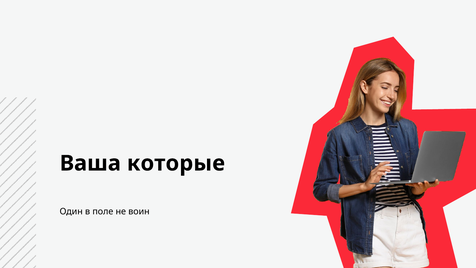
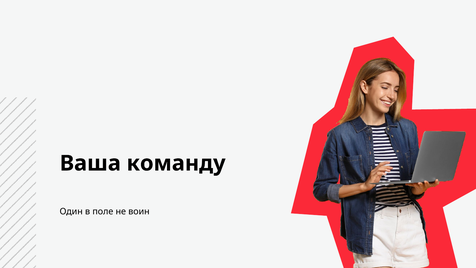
которые: которые -> команду (176, 163)
